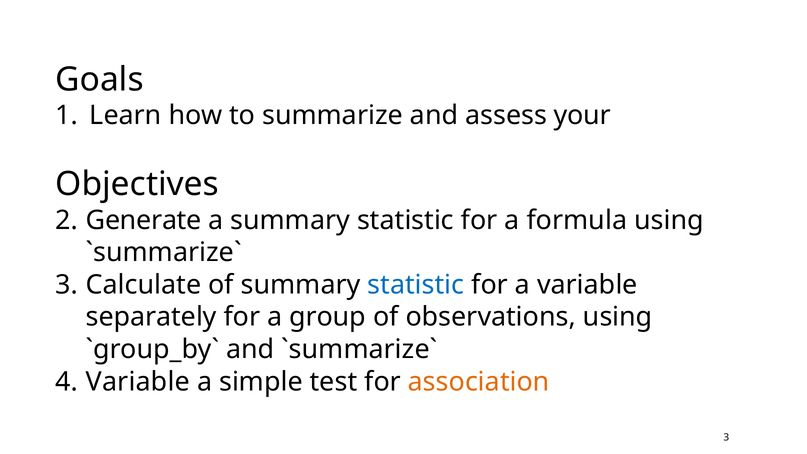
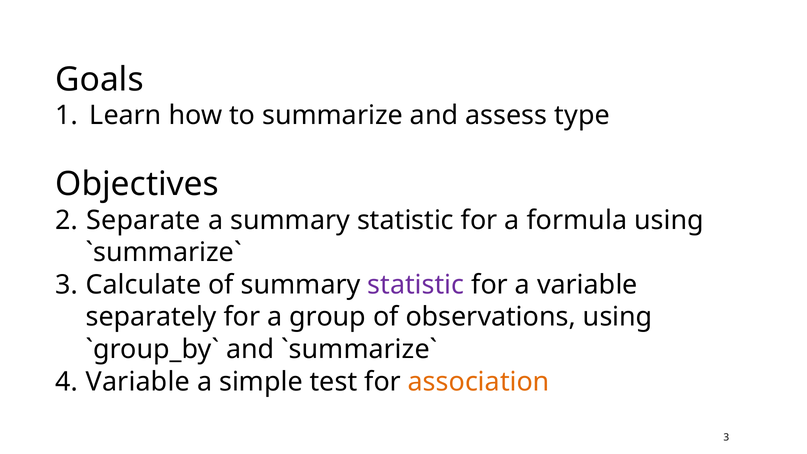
your: your -> type (582, 115)
Generate: Generate -> Separate (143, 220)
statistic colour: blue -> purple (416, 285)
